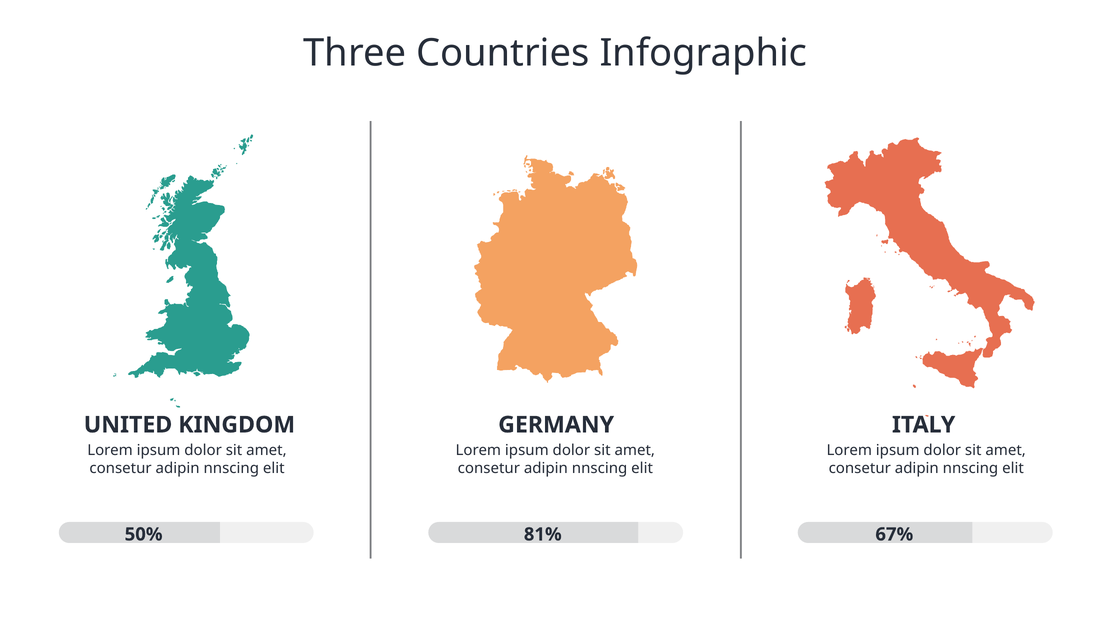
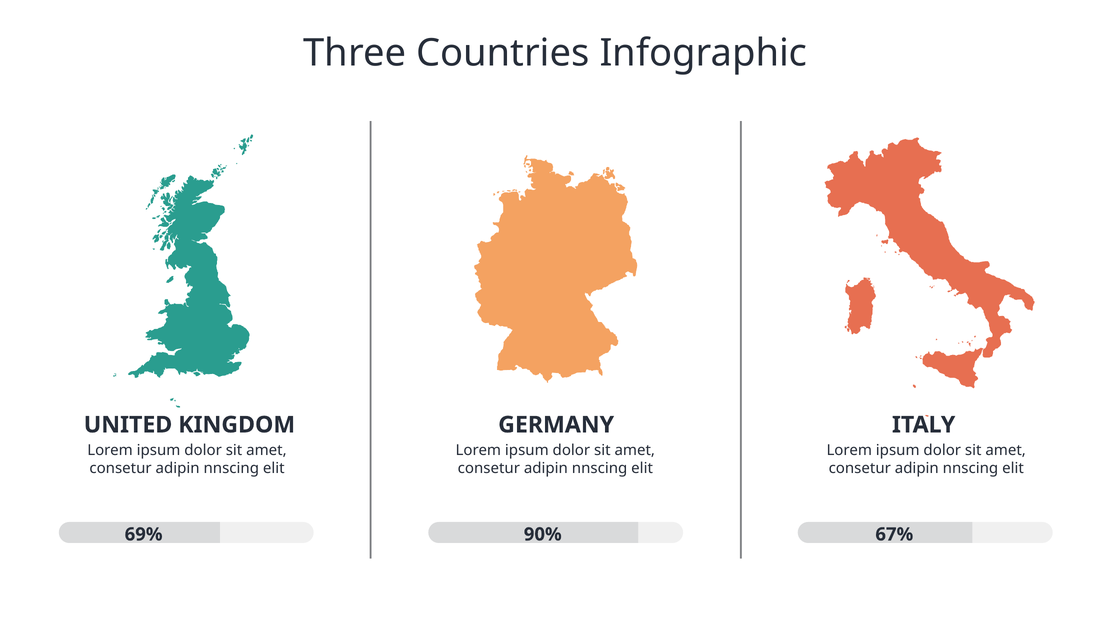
50%: 50% -> 69% (144, 534)
81%: 81% -> 90% (543, 534)
